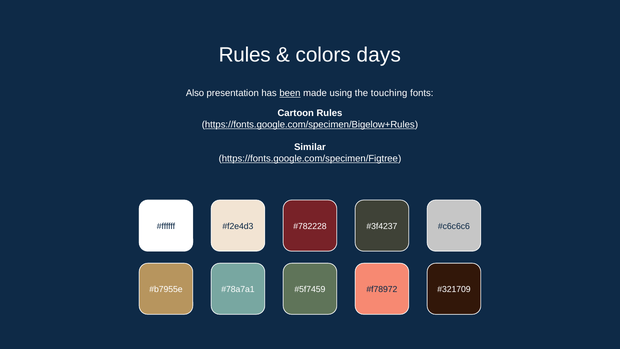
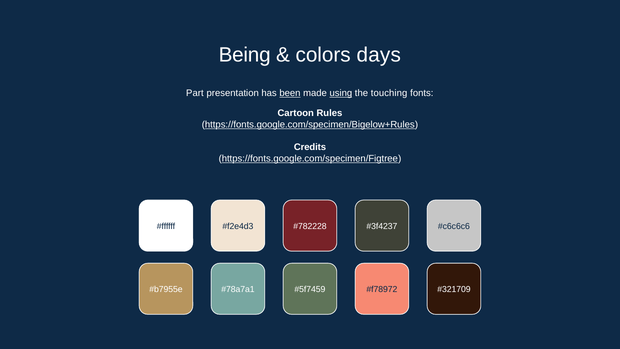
Rules: Rules -> Being (245, 55)
Also: Also -> Part (195, 93)
using underline: none -> present (341, 93)
Similar: Similar -> Credits (310, 147)
